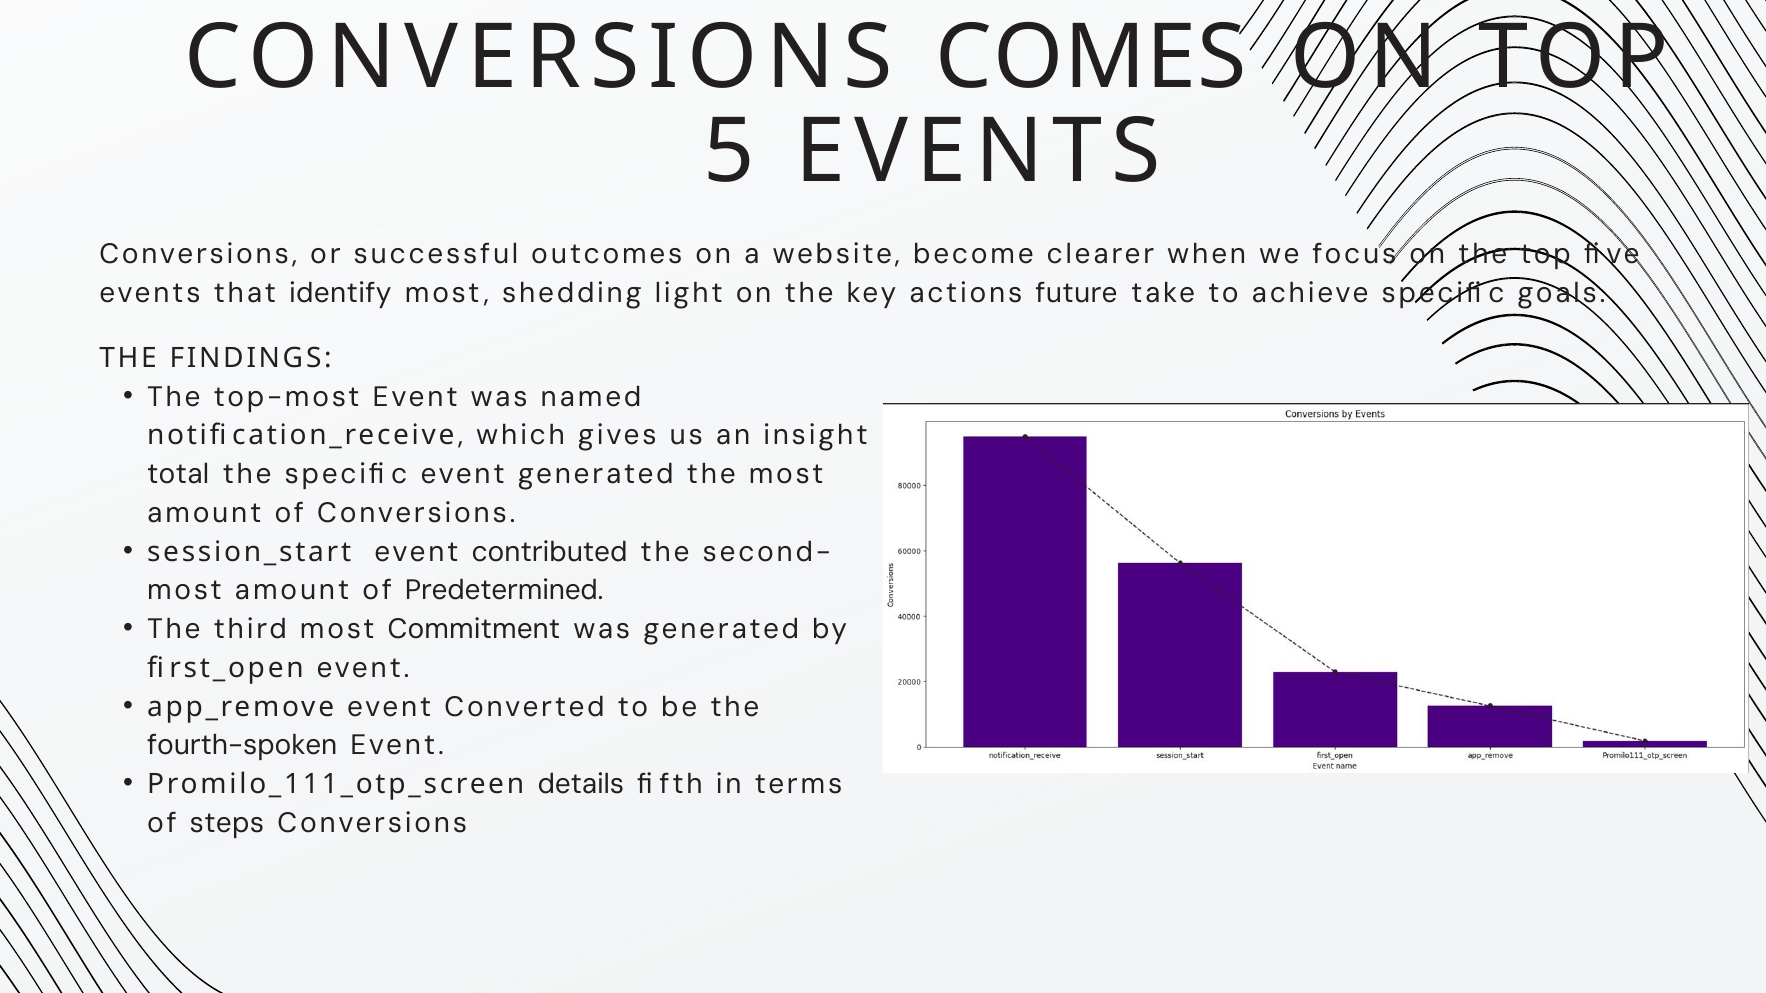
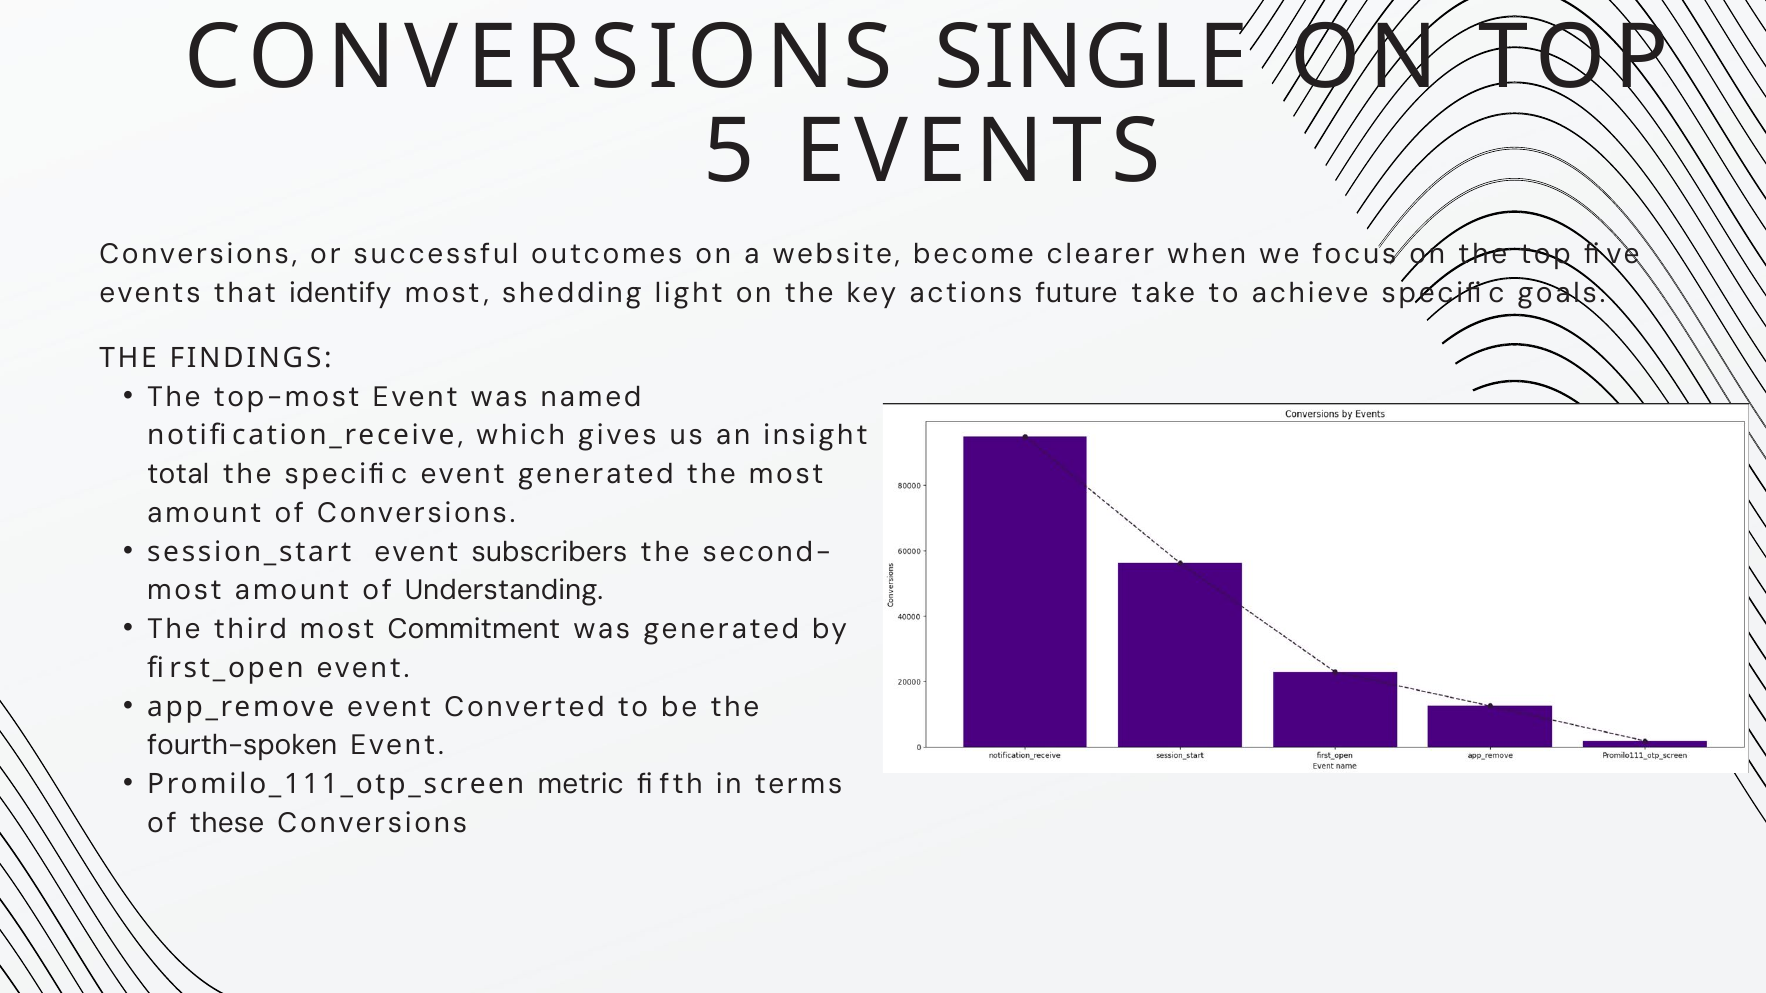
COMES: COMES -> SINGLE (1091, 58)
contributed: contributed -> subscribers (549, 552)
Predetermined: Predetermined -> Understanding (504, 591)
details: details -> metric (581, 785)
steps: steps -> these (227, 823)
